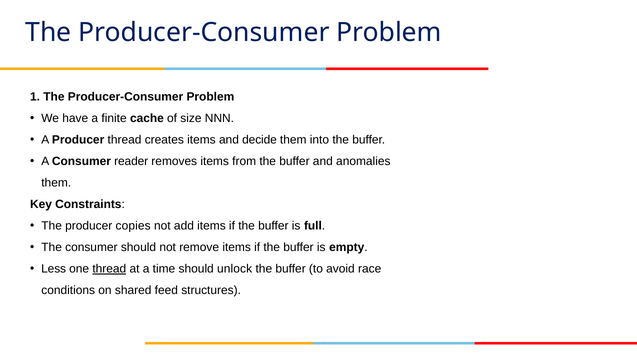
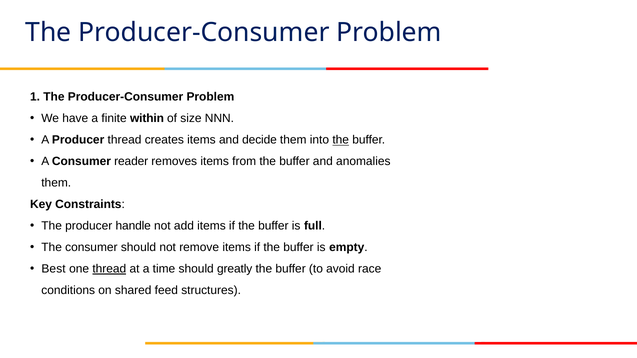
cache: cache -> within (147, 119)
the underline: none -> present (341, 140)
copies: copies -> handle (133, 226)
Less: Less -> Best (54, 269)
unlock: unlock -> greatly (235, 269)
